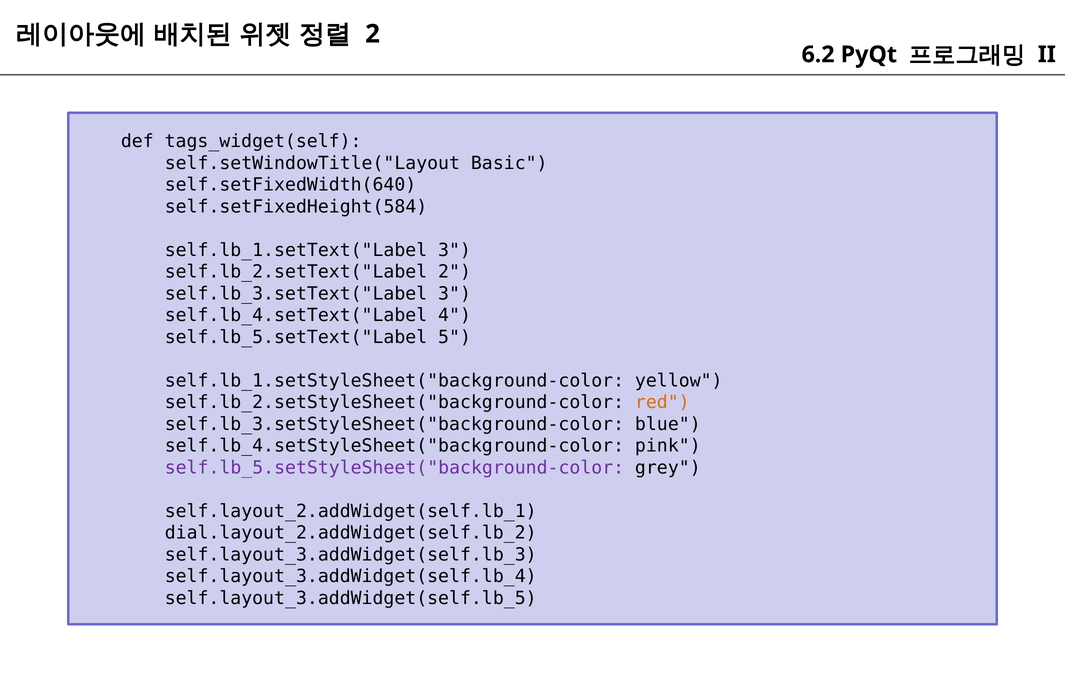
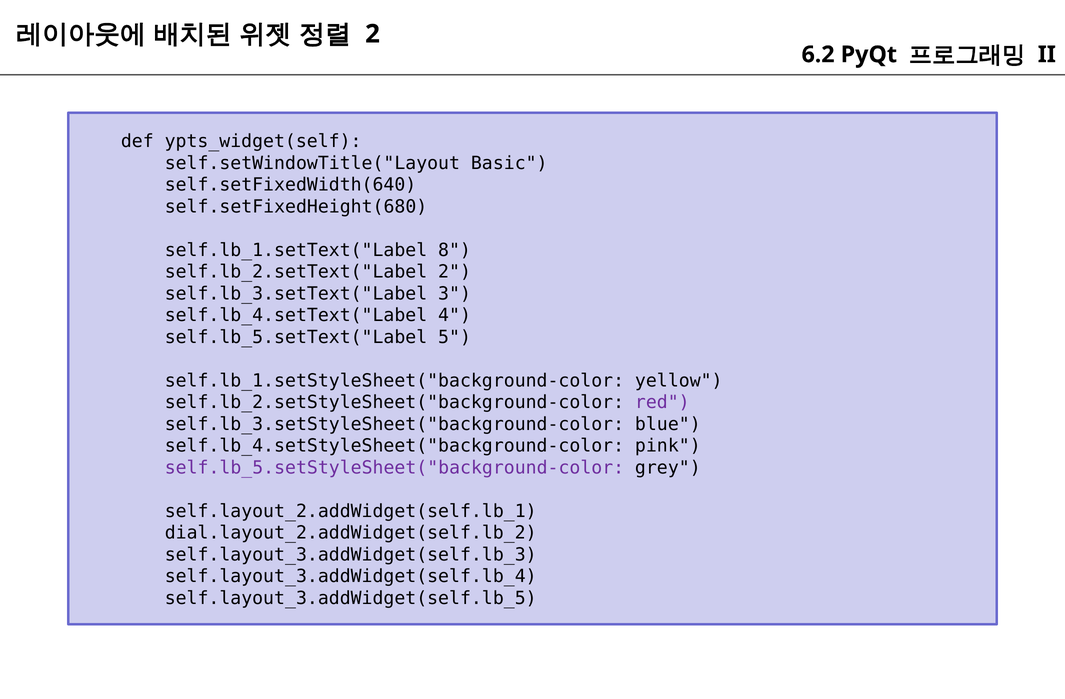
tags_widget(self: tags_widget(self -> ypts_widget(self (263, 141)
self.setFixedHeight(584: self.setFixedHeight(584 -> self.setFixedHeight(680 (296, 207)
self.lb_1.setText("Label 3: 3 -> 8 (455, 250)
red colour: orange -> purple (662, 403)
